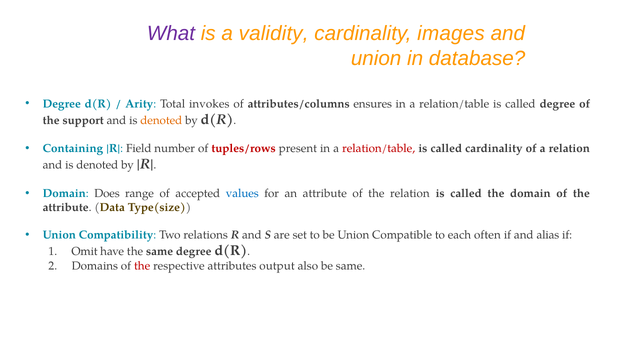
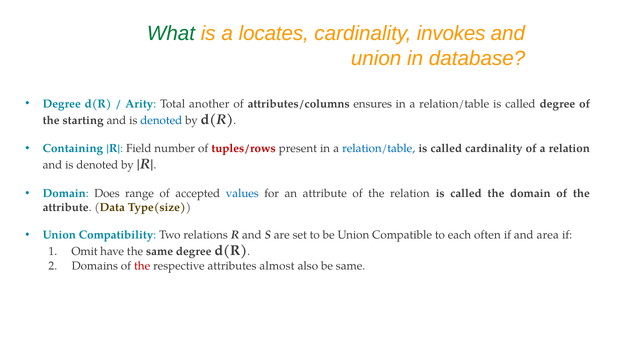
What colour: purple -> green (171, 34)
validity: validity -> locates (274, 34)
images: images -> invokes (451, 34)
invokes: invokes -> another (209, 104)
support: support -> starting (83, 120)
denoted colour: orange -> blue (161, 120)
relation/table colour: red -> blue (379, 149)
alias: alias -> area (548, 235)
output: output -> almost (277, 266)
